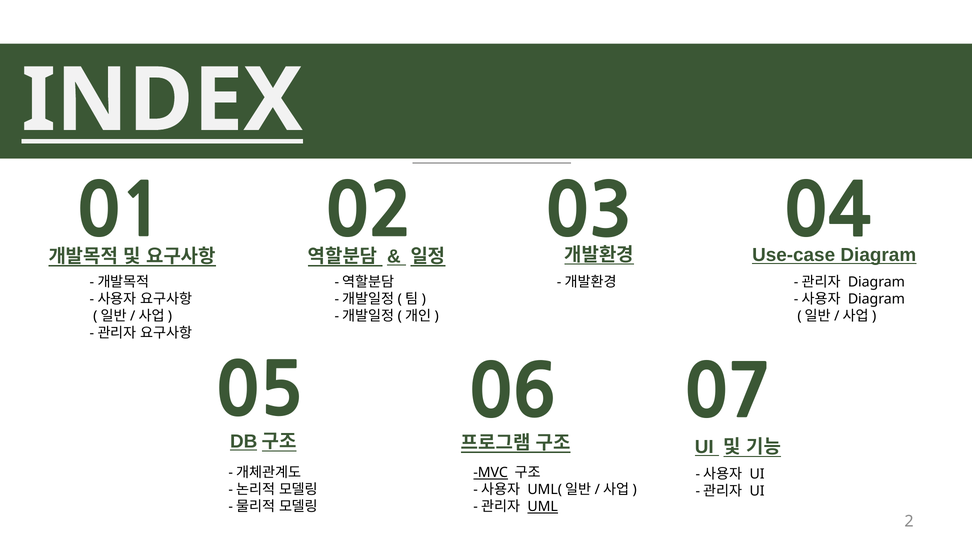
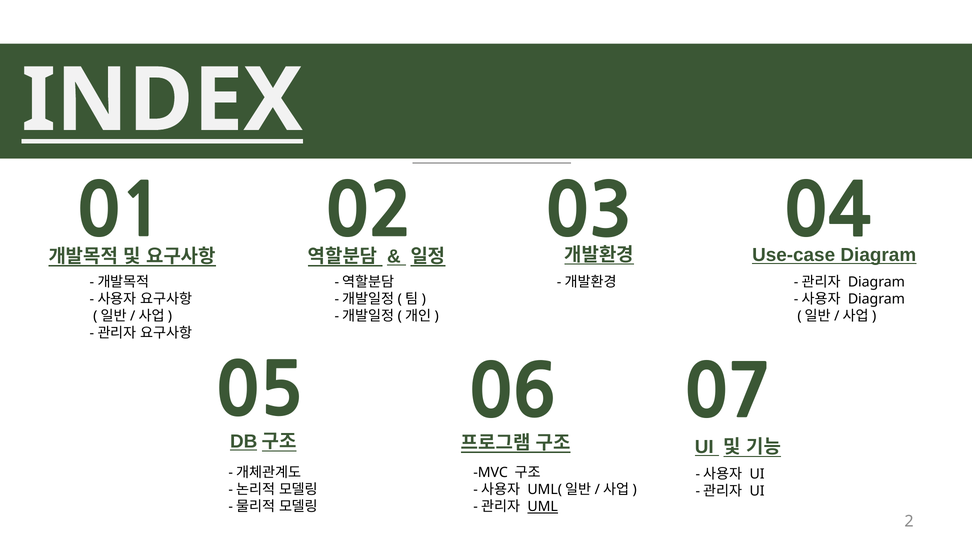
MVC underline: present -> none (491, 473)
